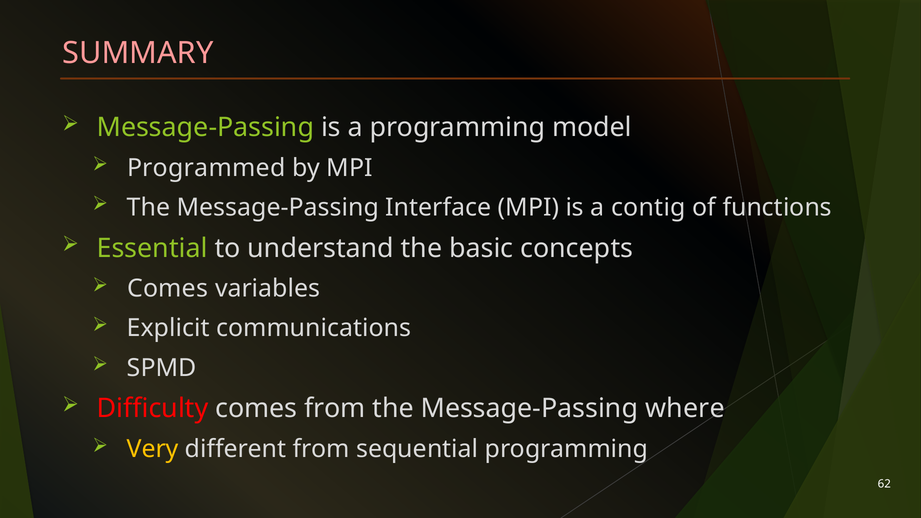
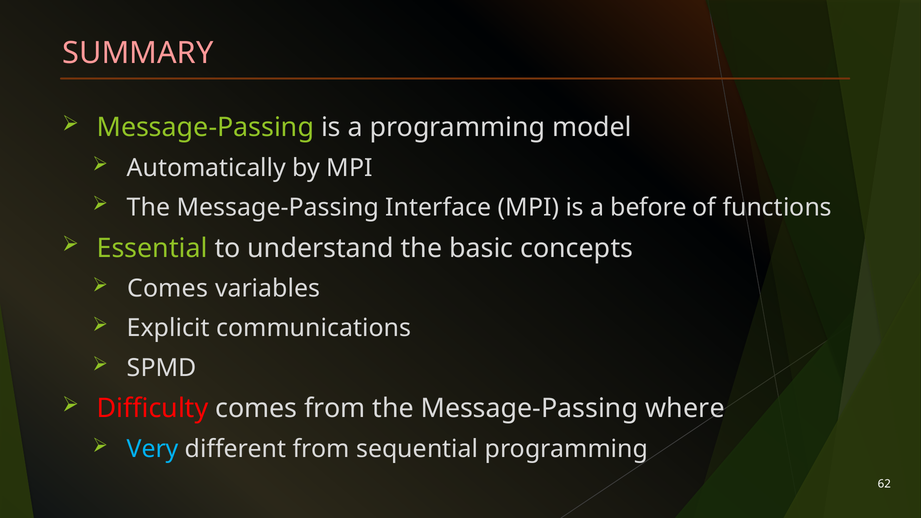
Programmed: Programmed -> Automatically (206, 168)
contig: contig -> before (649, 207)
Very colour: yellow -> light blue (153, 449)
